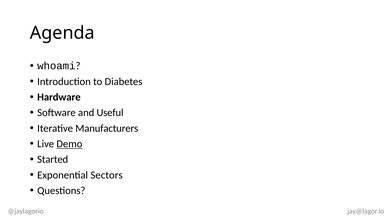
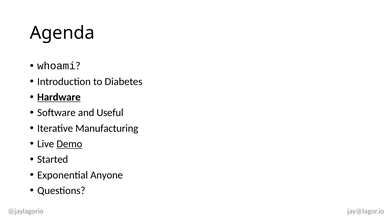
Hardware underline: none -> present (59, 97)
Manufacturers: Manufacturers -> Manufacturing (107, 128)
Sectors: Sectors -> Anyone (107, 175)
